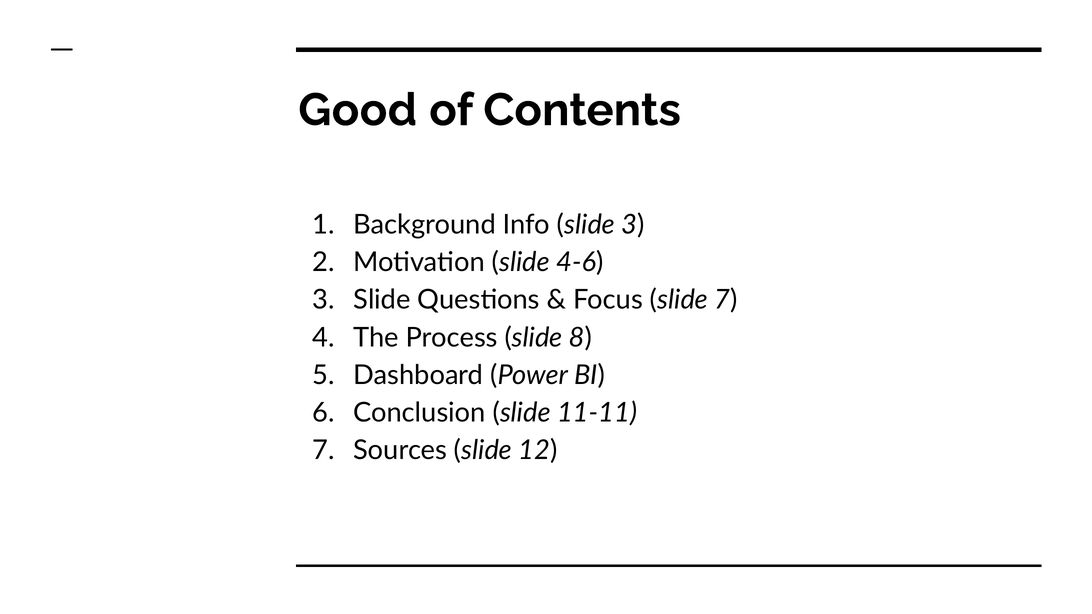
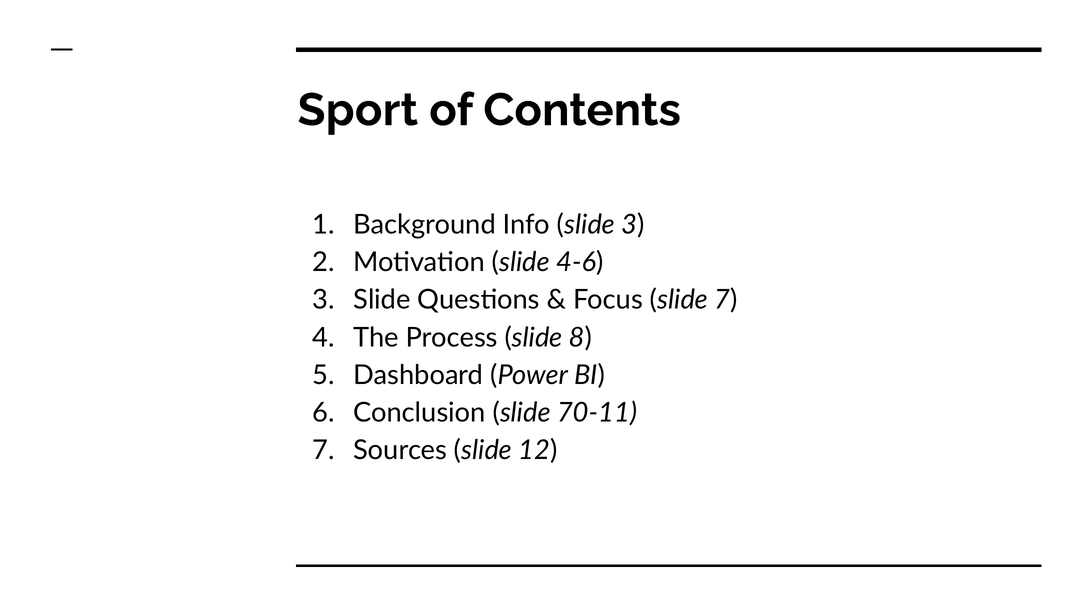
Good: Good -> Sport (358, 110)
11-11: 11-11 -> 70-11 (597, 413)
